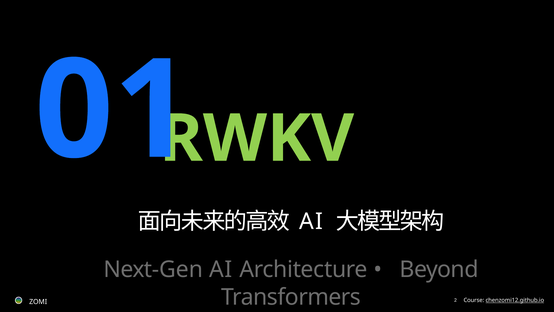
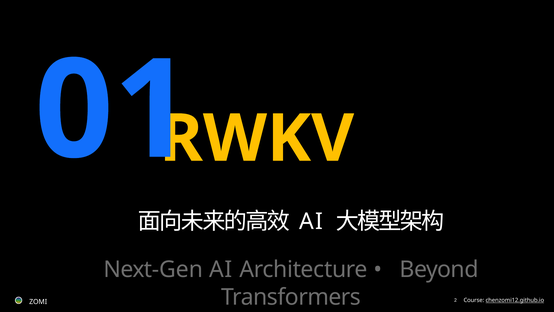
RWKV colour: light green -> yellow (257, 139)
